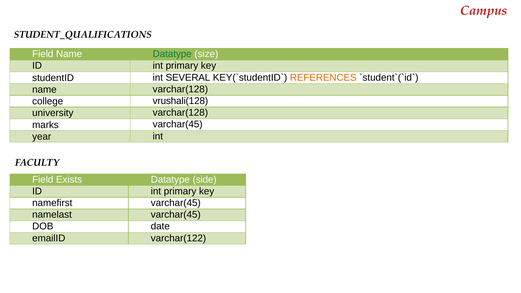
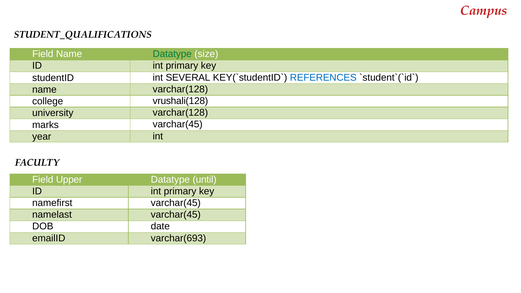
REFERENCES colour: orange -> blue (323, 77)
Exists: Exists -> Upper (69, 180)
side: side -> until (205, 180)
varchar(122: varchar(122 -> varchar(693 (178, 238)
